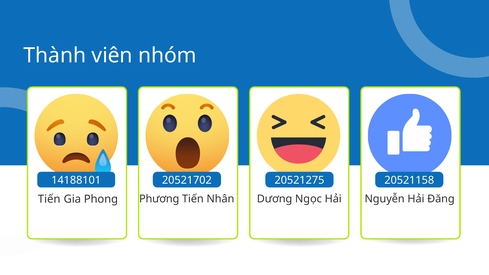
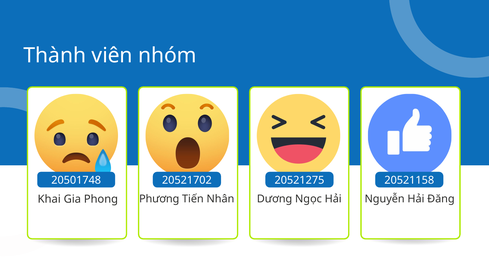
14188101: 14188101 -> 20501748 (76, 180)
Tiến: Tiến -> Khai (49, 199)
